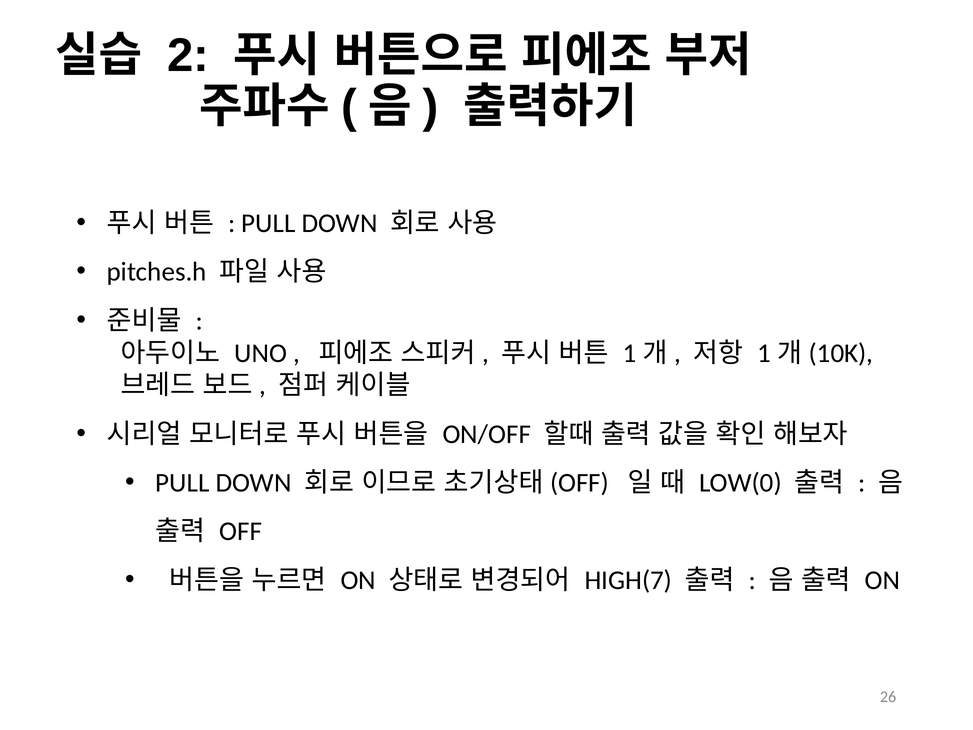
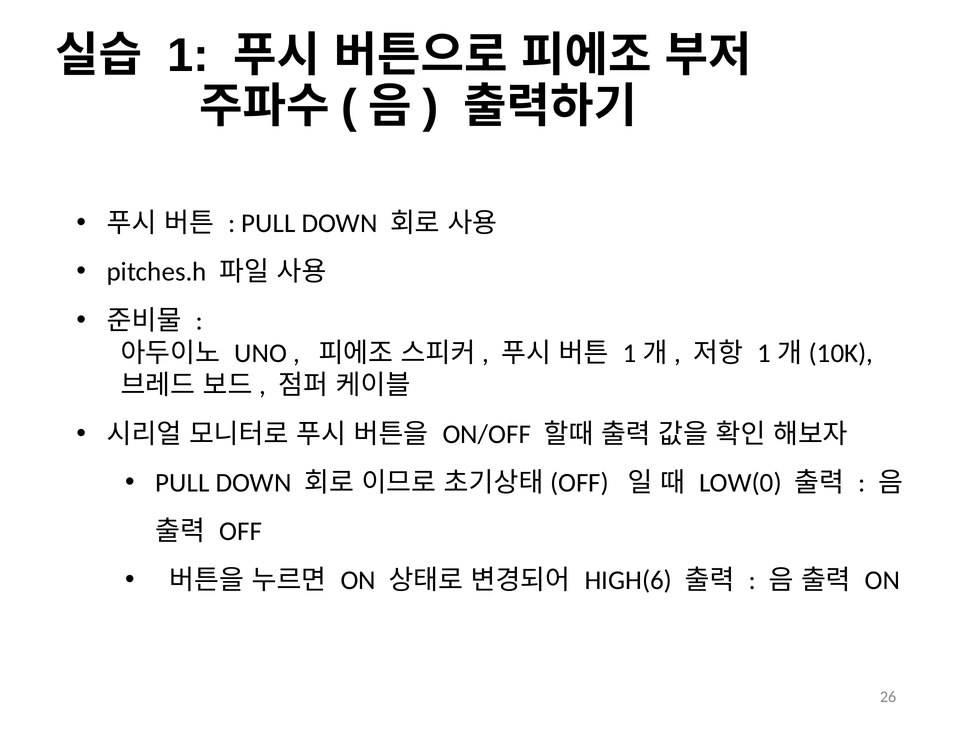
2: 2 -> 1 (188, 56)
HIGH(7: HIGH(7 -> HIGH(6 (628, 580)
